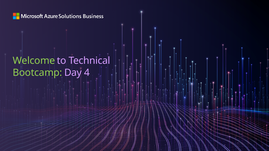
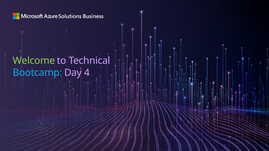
Bootcamp colour: light green -> light blue (37, 73)
